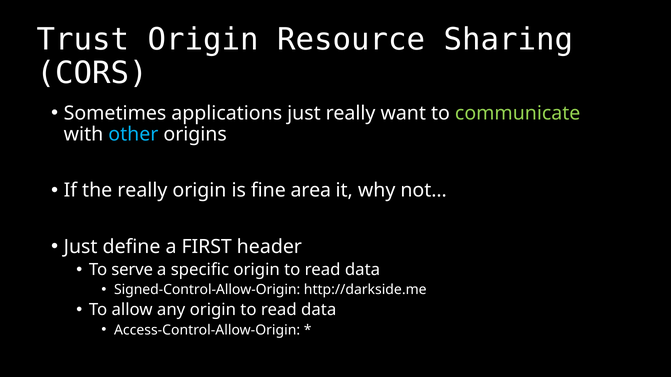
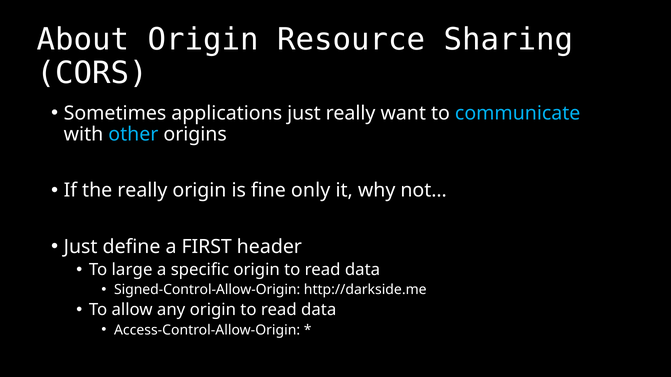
Trust: Trust -> About (83, 40)
communicate colour: light green -> light blue (518, 113)
area: area -> only (311, 191)
serve: serve -> large (132, 270)
